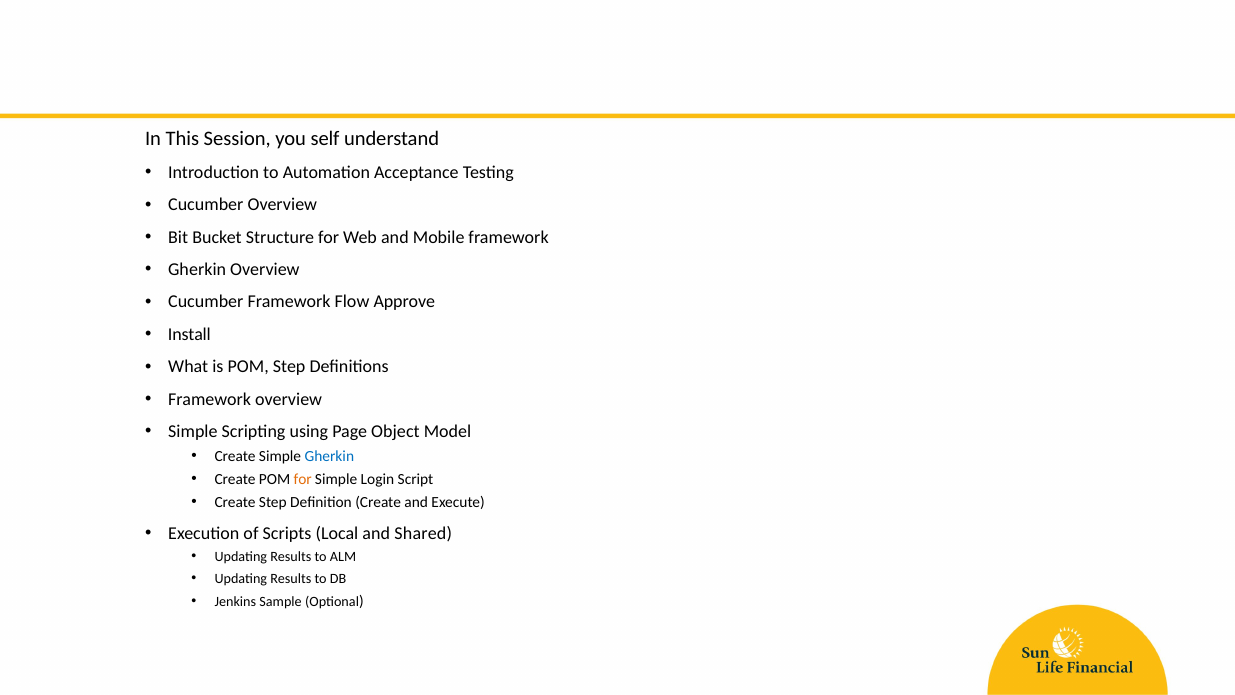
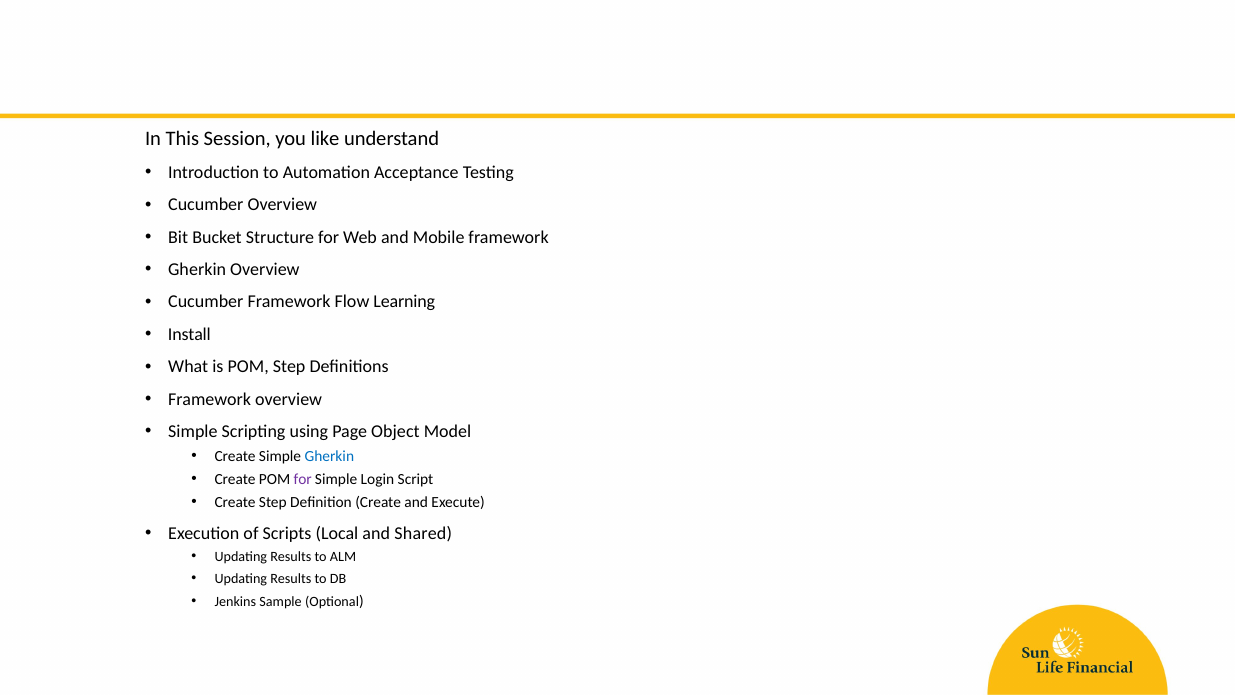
self: self -> like (325, 139)
Approve: Approve -> Learning (404, 302)
for colour: orange -> purple (303, 479)
